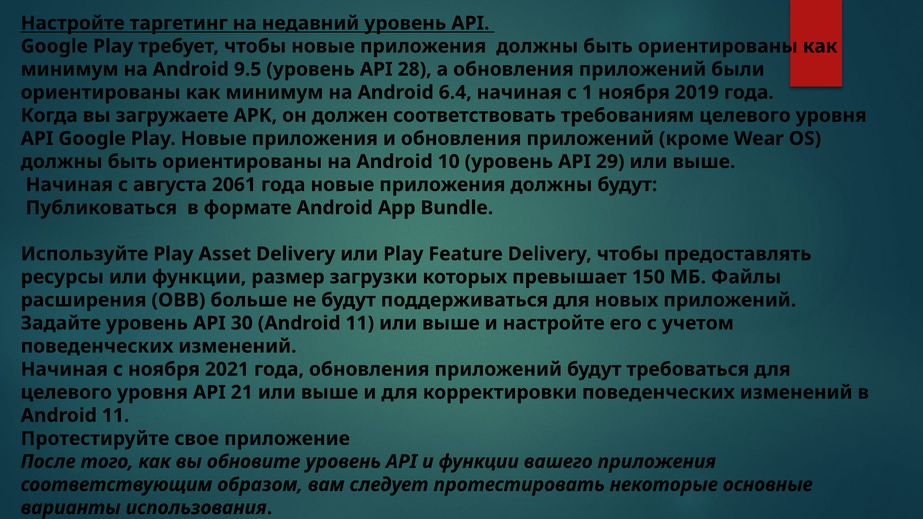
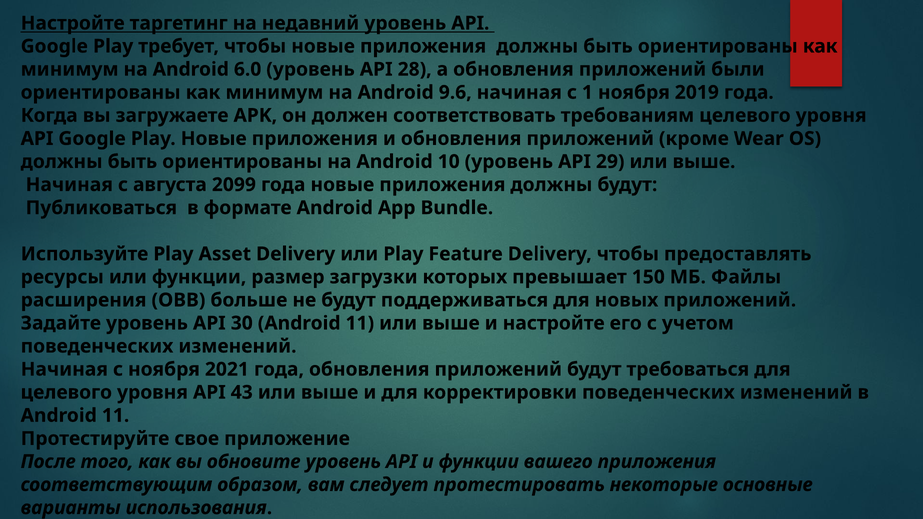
9.5: 9.5 -> 6.0 (248, 69)
6.4: 6.4 -> 9.6 (455, 92)
2061: 2061 -> 2099 (234, 185)
21: 21 -> 43 (242, 393)
